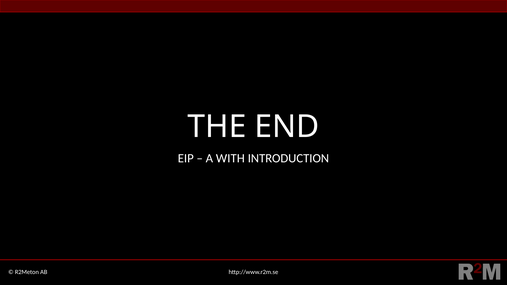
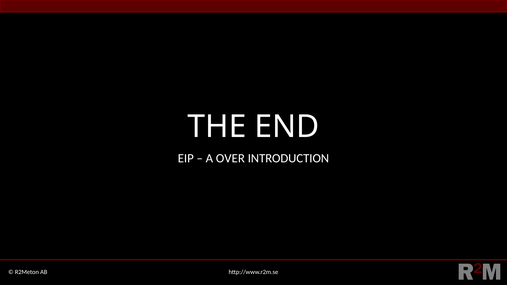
WITH: WITH -> OVER (230, 158)
